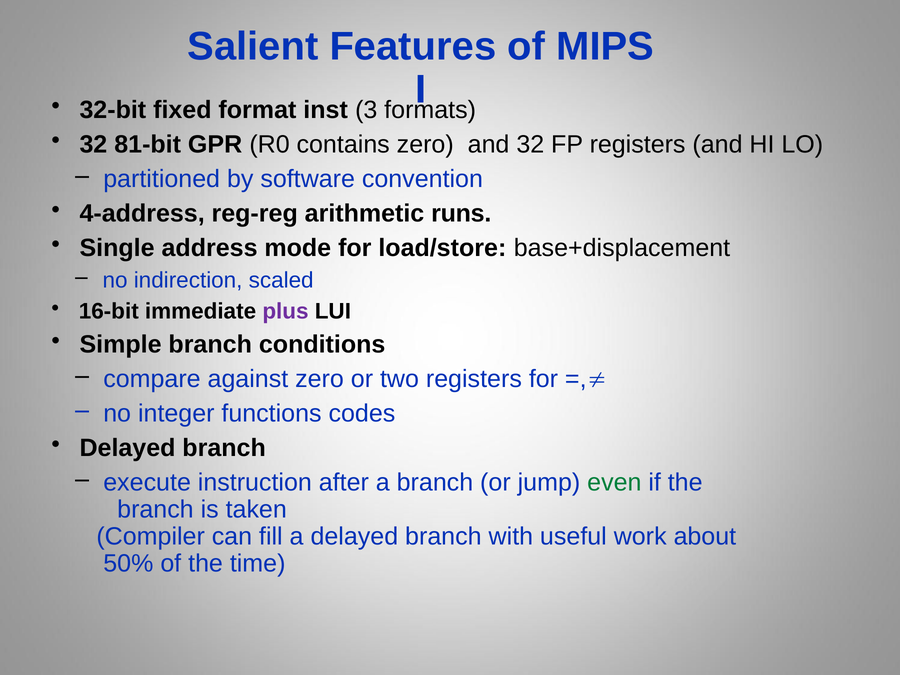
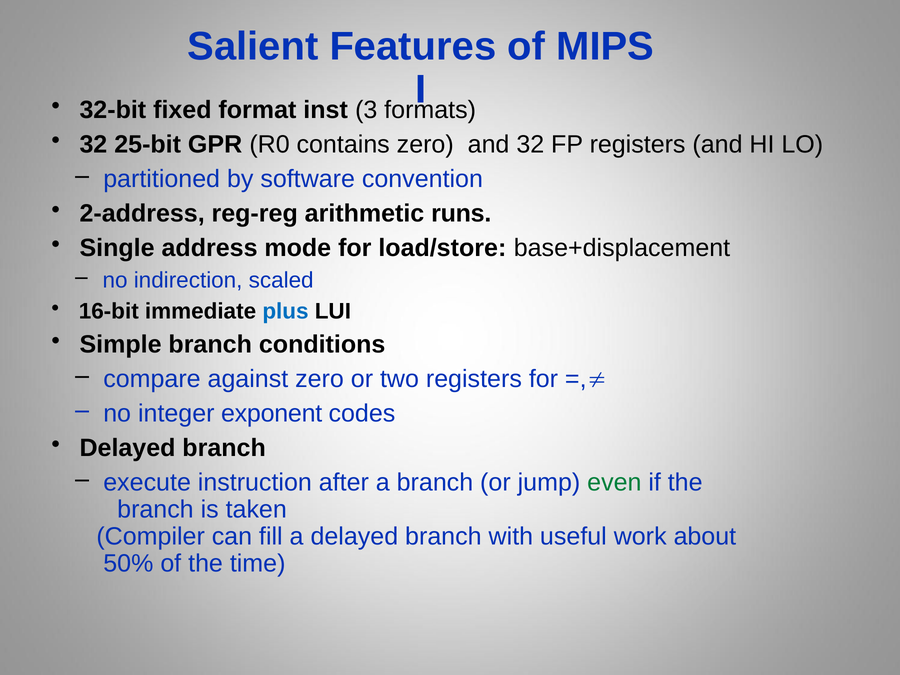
81-bit: 81-bit -> 25-bit (148, 144)
4-address: 4-address -> 2-address (142, 213)
plus colour: purple -> blue (285, 311)
functions: functions -> exponent (272, 414)
